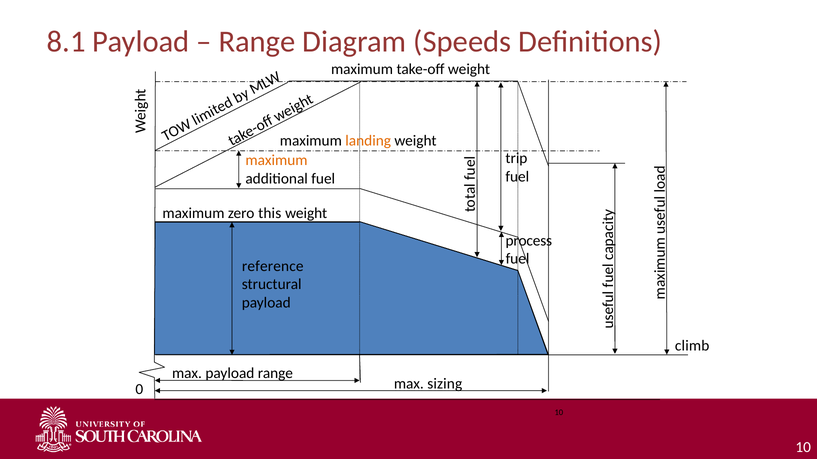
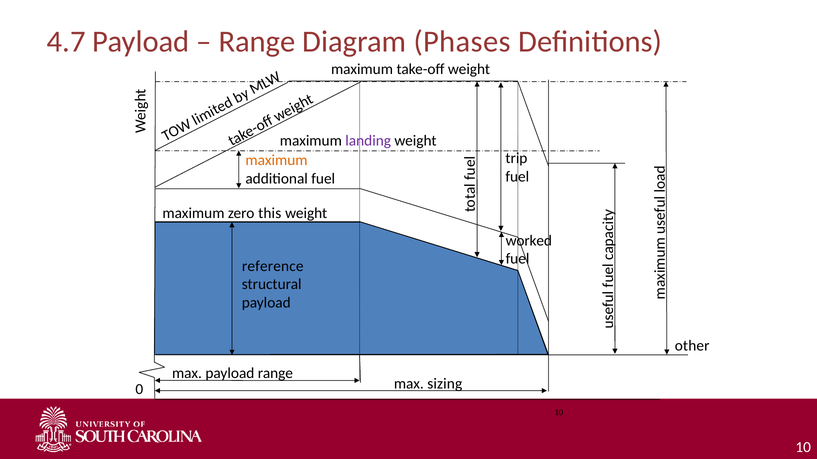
8.1: 8.1 -> 4.7 (66, 42)
Speeds: Speeds -> Phases (462, 42)
landing colour: orange -> purple (368, 141)
process: process -> worked (529, 241)
climb: climb -> other (692, 346)
